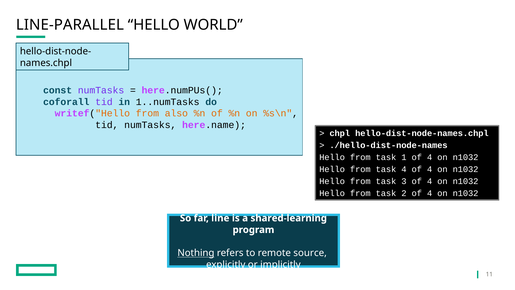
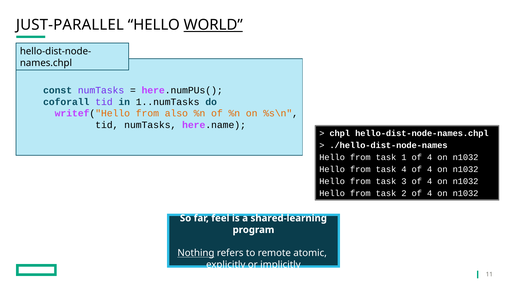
LINE-PARALLEL: LINE-PARALLEL -> JUST-PARALLEL (70, 25)
WORLD underline: none -> present (213, 25)
line: line -> feel (220, 218)
source: source -> atomic (310, 253)
